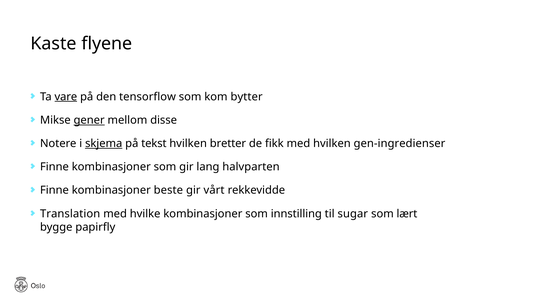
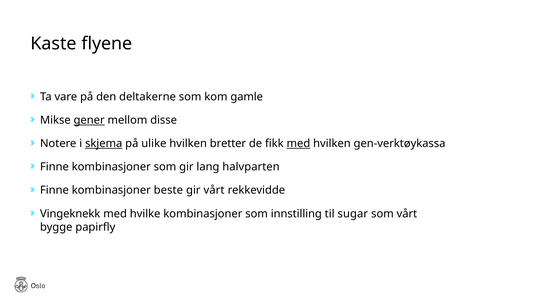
vare underline: present -> none (66, 97)
tensorflow: tensorflow -> deltakerne (148, 97)
bytter: bytter -> gamle (247, 97)
tekst: tekst -> ulike (154, 144)
med underline: none -> present (298, 144)
gen-ingredienser: gen-ingredienser -> gen-verktøykassa (400, 144)
Translation: Translation -> Vingeknekk (70, 214)
som lært: lært -> vårt (407, 214)
